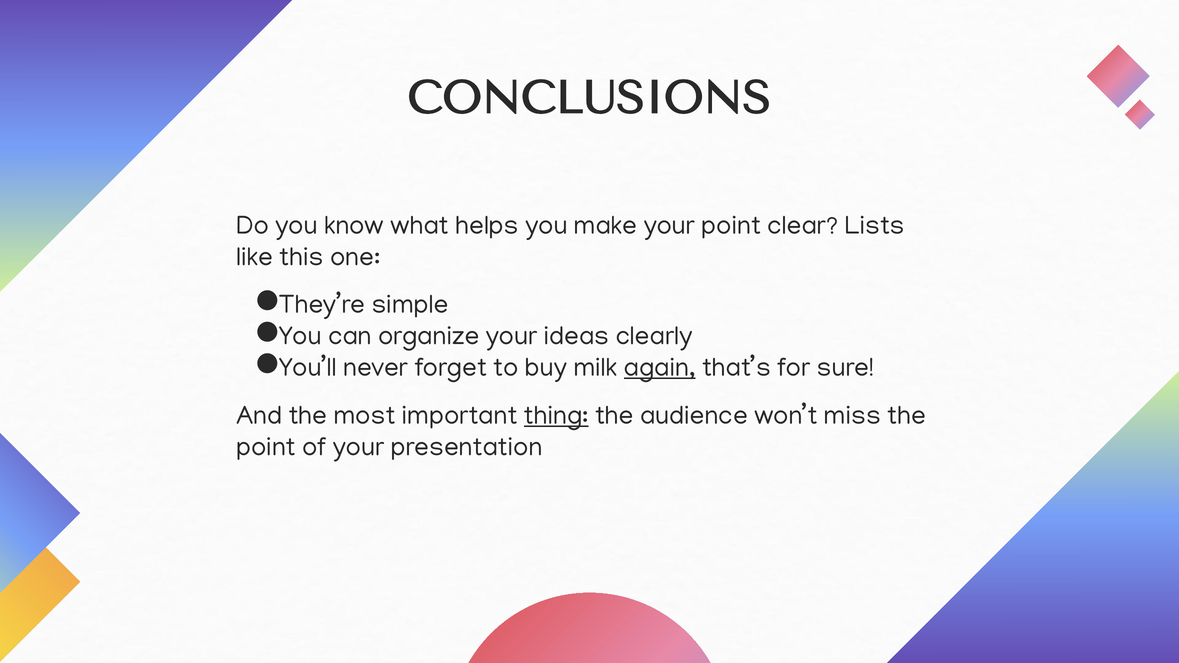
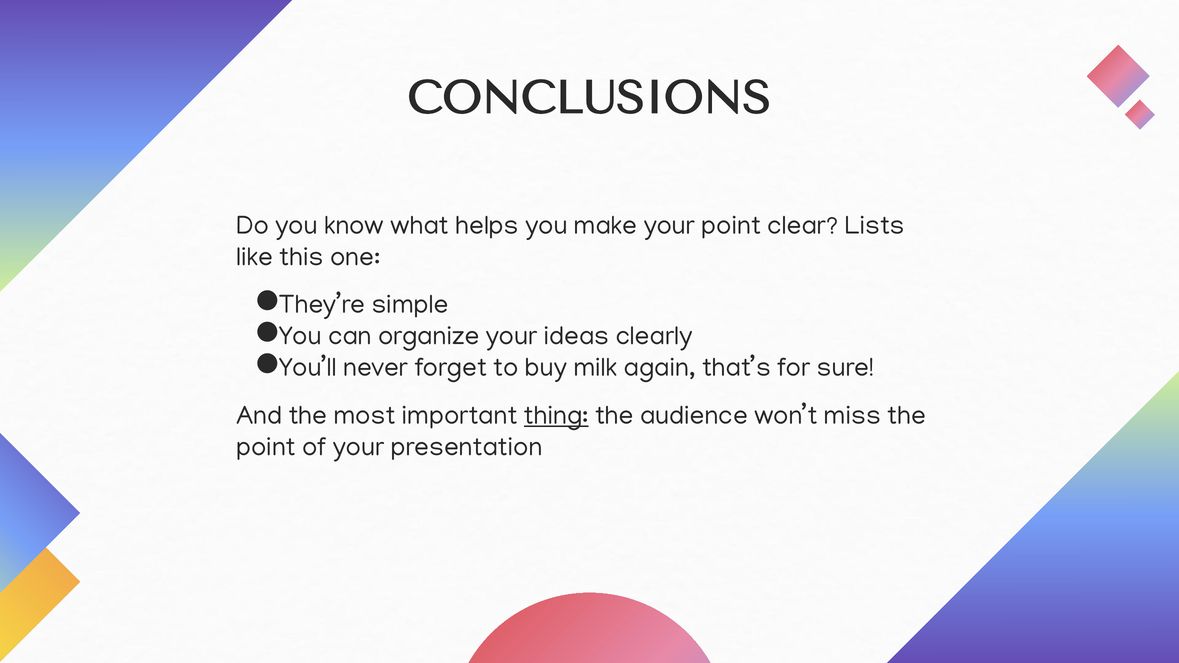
again underline: present -> none (660, 367)
